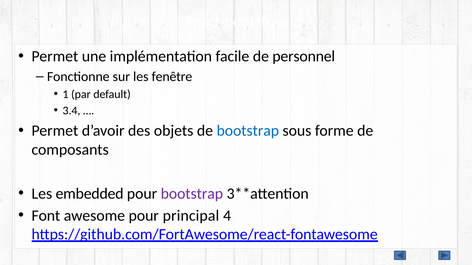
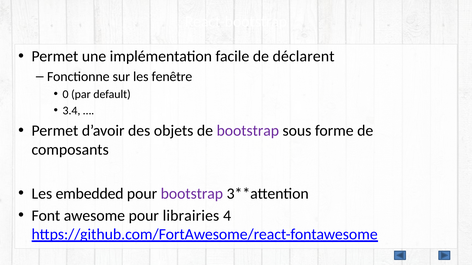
personnel: personnel -> déclarent (304, 57)
1: 1 -> 0 (66, 94)
bootstrap colour: blue -> purple (248, 131)
principal: principal -> librairies (191, 216)
